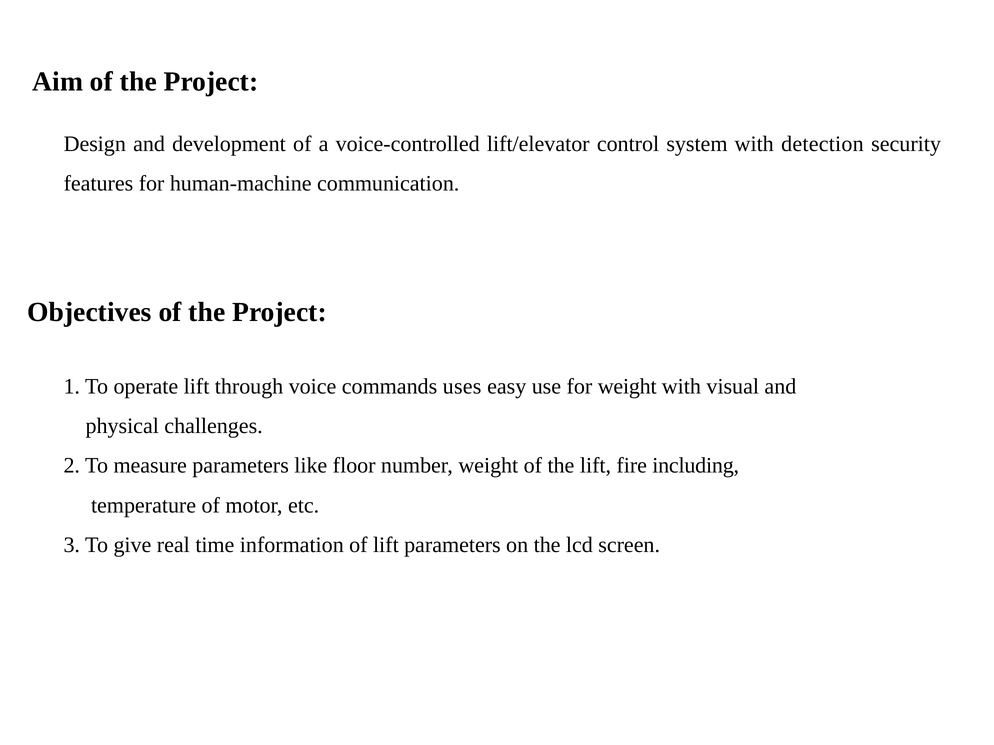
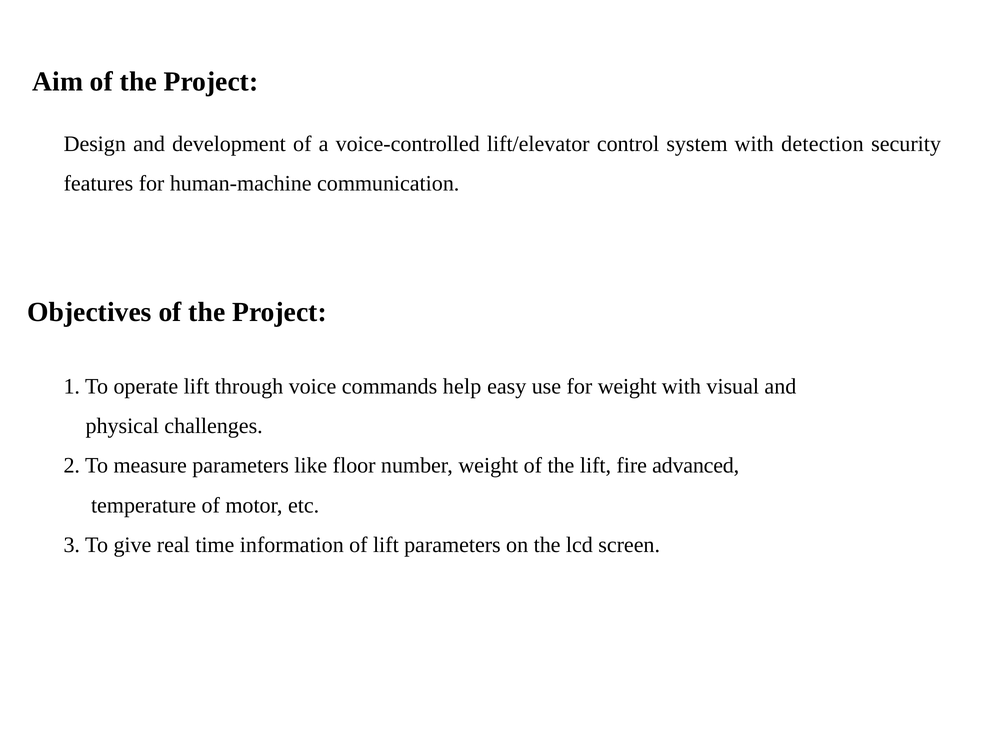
uses: uses -> help (462, 387)
including: including -> advanced (696, 466)
